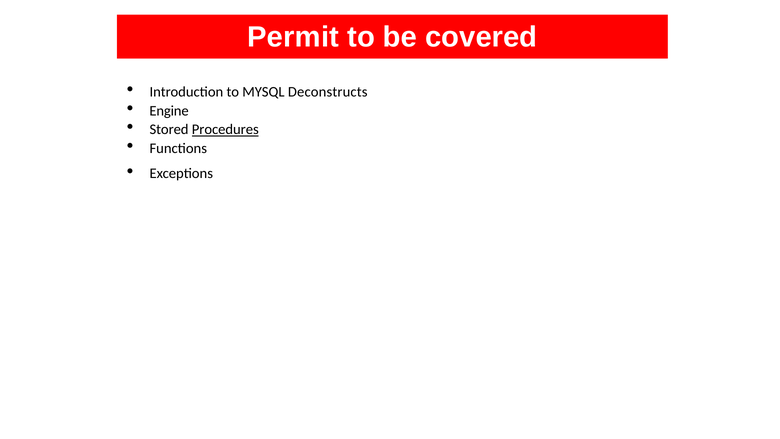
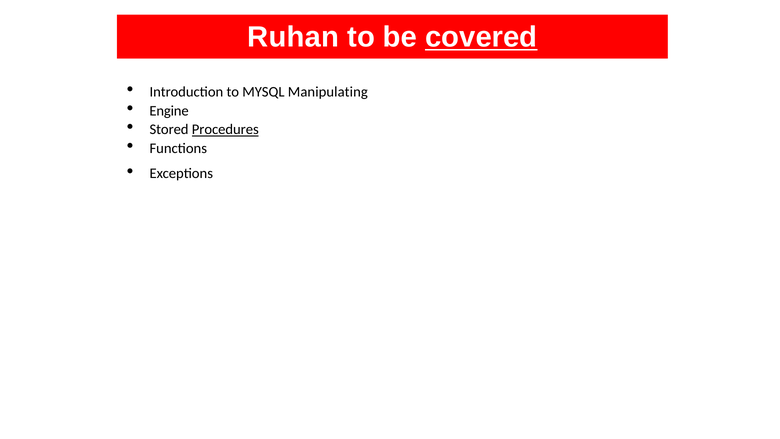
Permit: Permit -> Ruhan (293, 37)
covered underline: none -> present (481, 37)
Deconstructs: Deconstructs -> Manipulating (328, 92)
